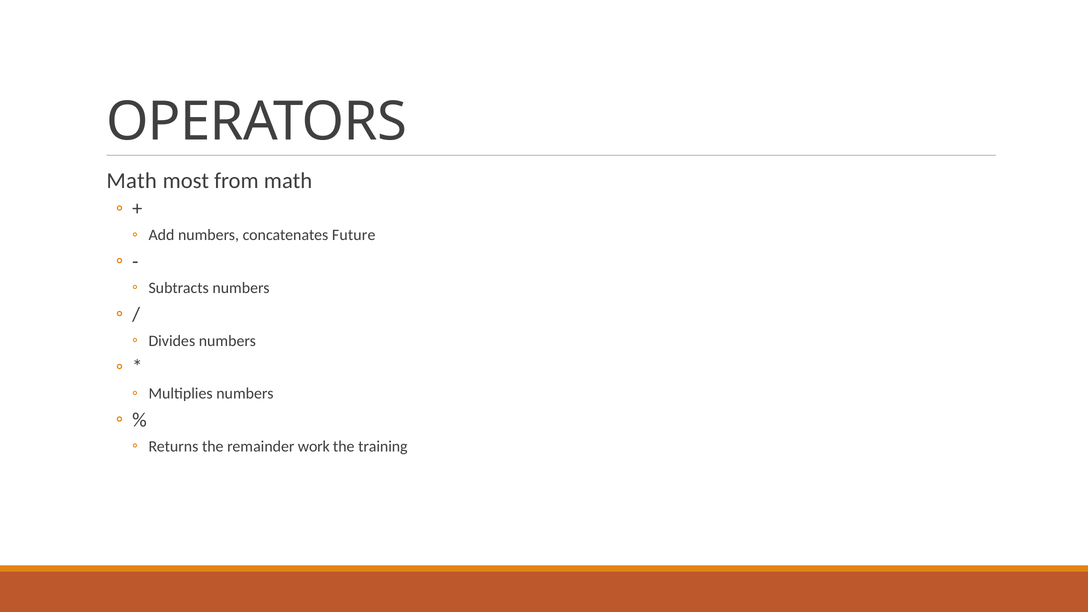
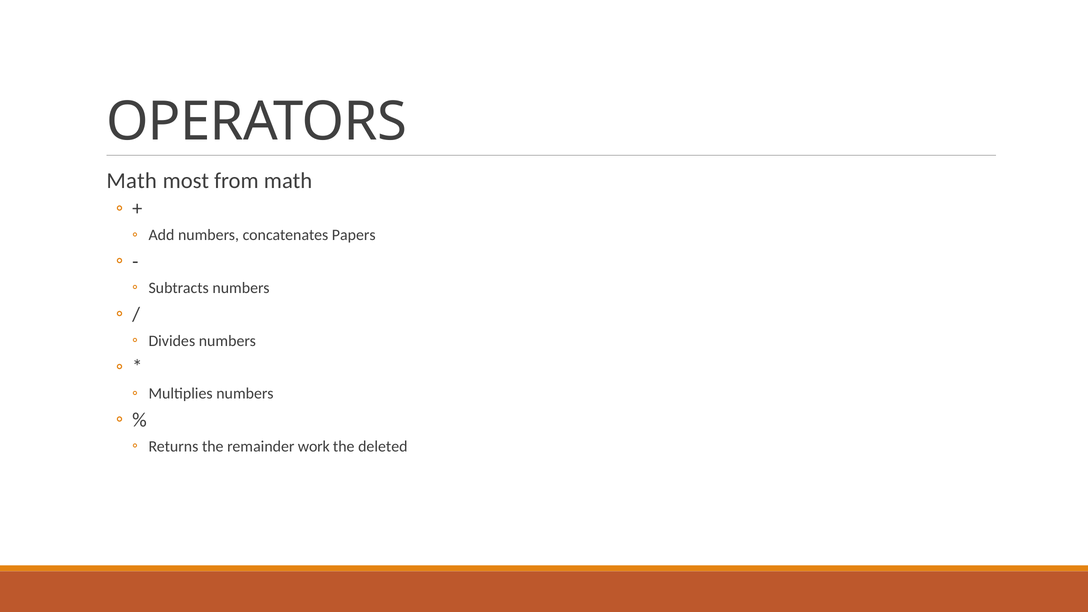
Future: Future -> Papers (354, 235)
training: training -> deleted (383, 446)
